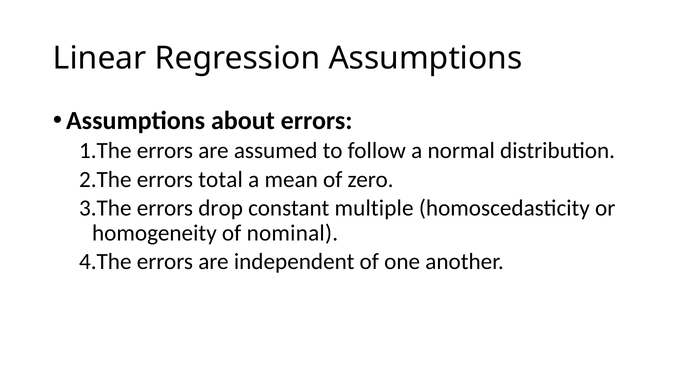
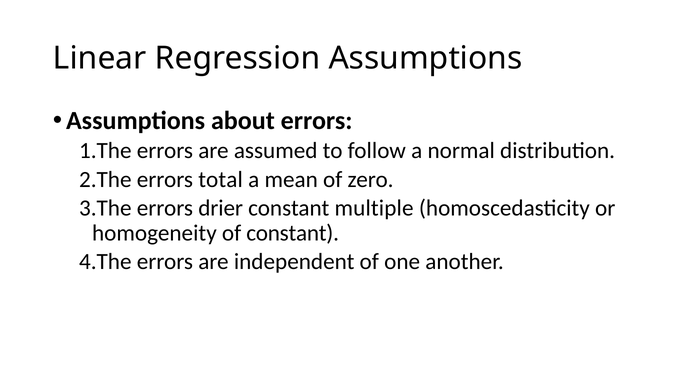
drop: drop -> drier (221, 208)
of nominal: nominal -> constant (293, 233)
